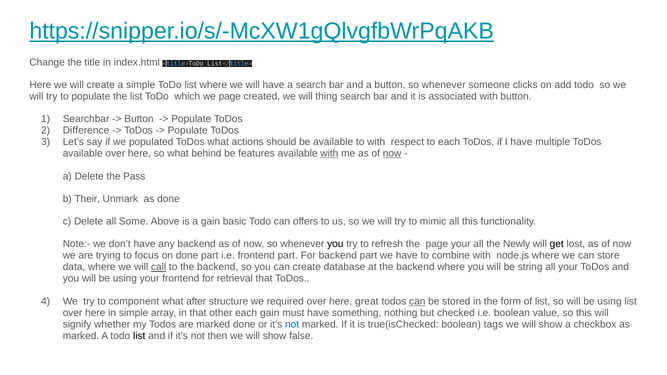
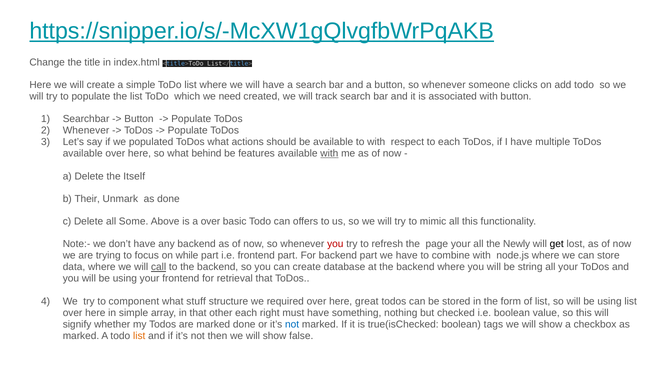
we page: page -> need (230, 96)
thing: thing -> track (326, 96)
Difference: Difference -> Whenever (86, 131)
now underline: present -> none (392, 154)
Pass: Pass -> Itself (134, 176)
a gain: gain -> over (211, 222)
you colour: black -> red (335, 244)
on done: done -> while (187, 256)
after: after -> stuff (196, 301)
can underline: present -> none (417, 301)
each gain: gain -> right (270, 313)
list colour: black -> orange (139, 336)
